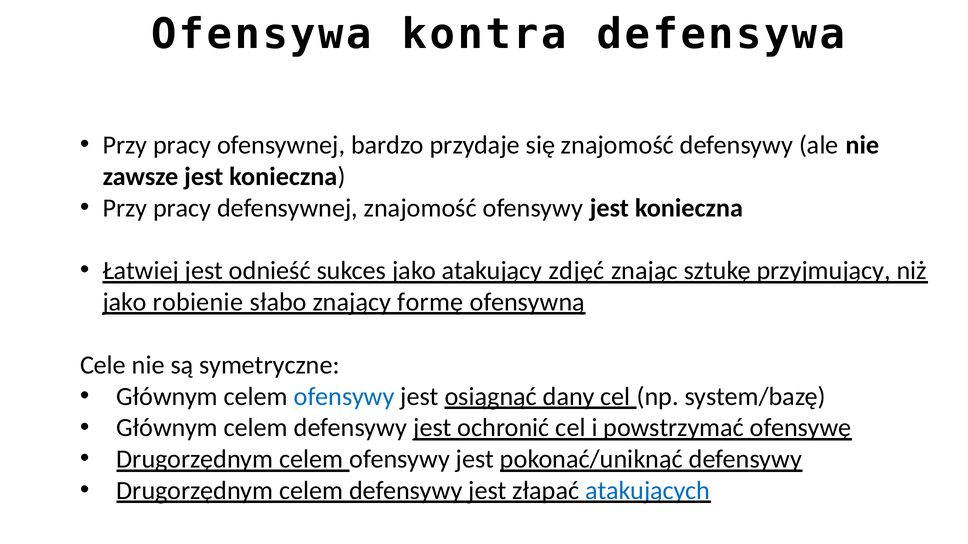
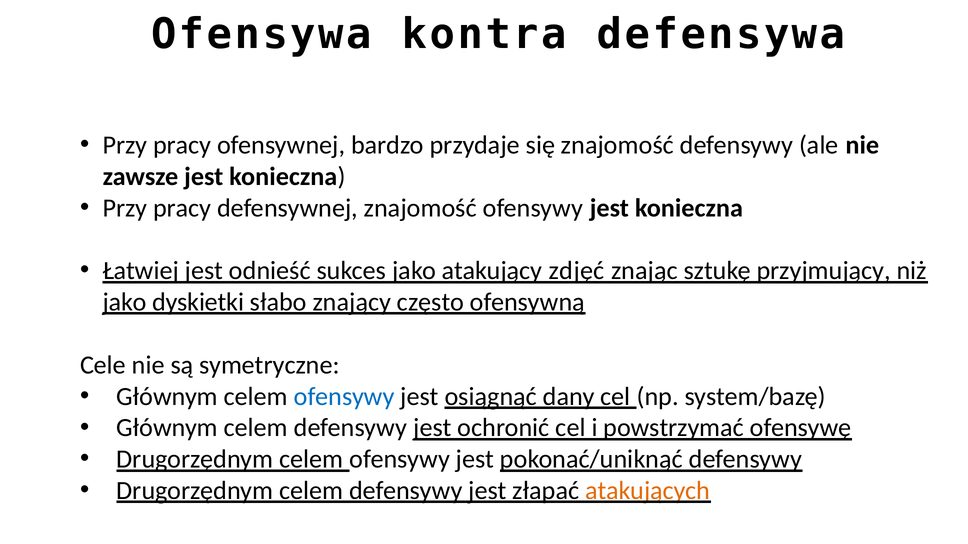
robienie: robienie -> dyskietki (198, 302)
formę: formę -> często (431, 302)
atakujących colour: blue -> orange (648, 491)
